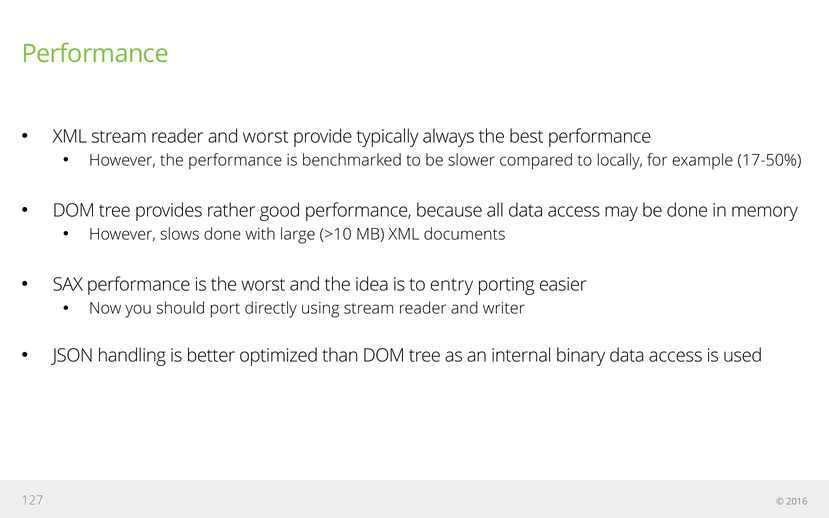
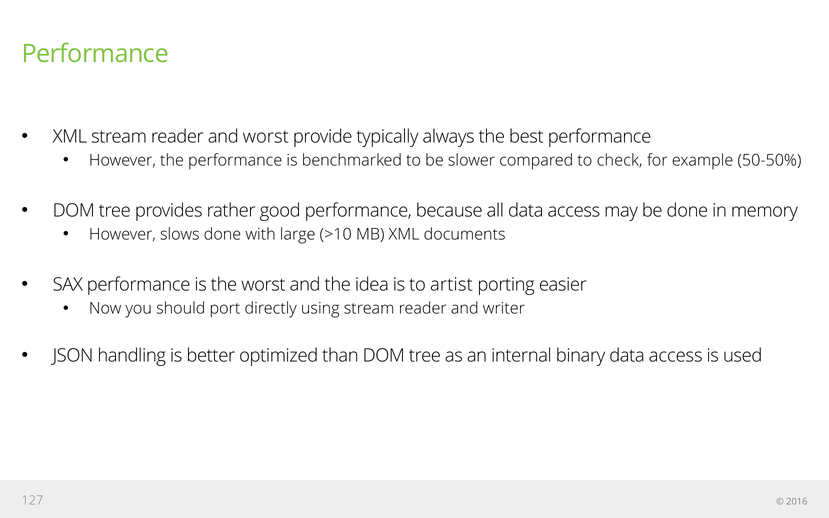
locally: locally -> check (620, 160)
17-50%: 17-50% -> 50-50% (769, 160)
entry: entry -> artist (451, 285)
